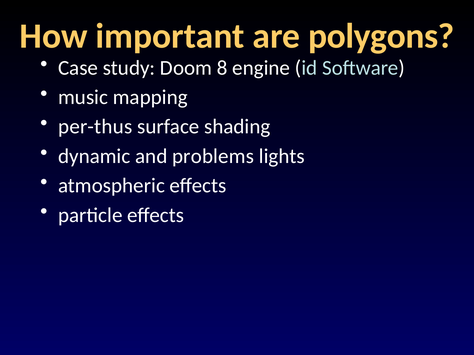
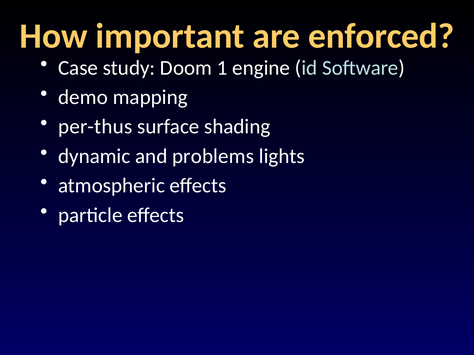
polygons: polygons -> enforced (381, 36)
8: 8 -> 1 (222, 68)
music: music -> demo (83, 97)
